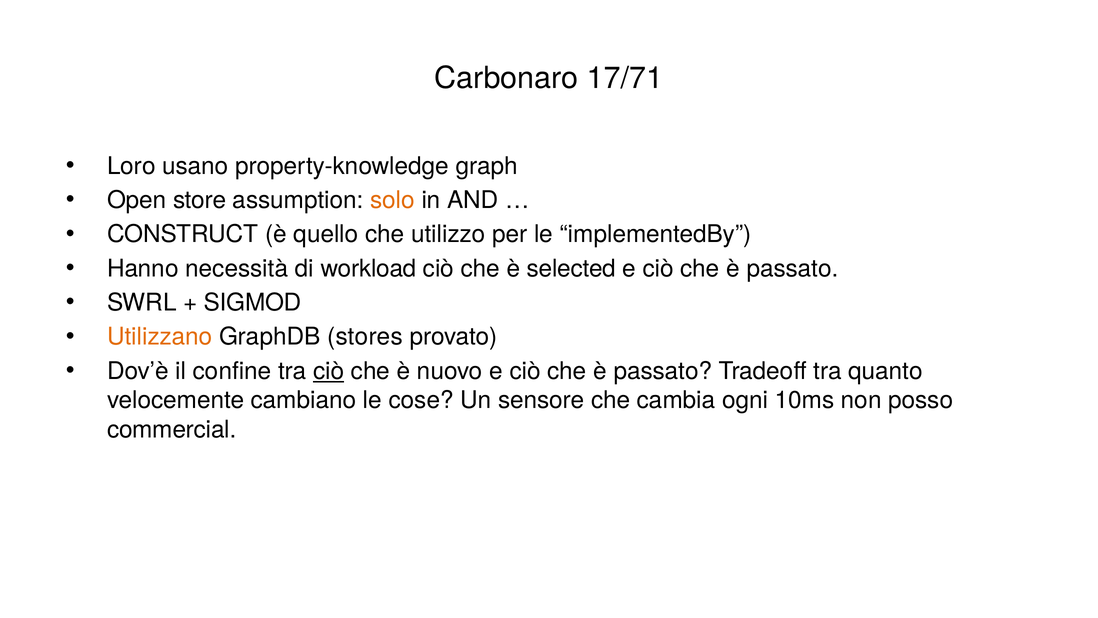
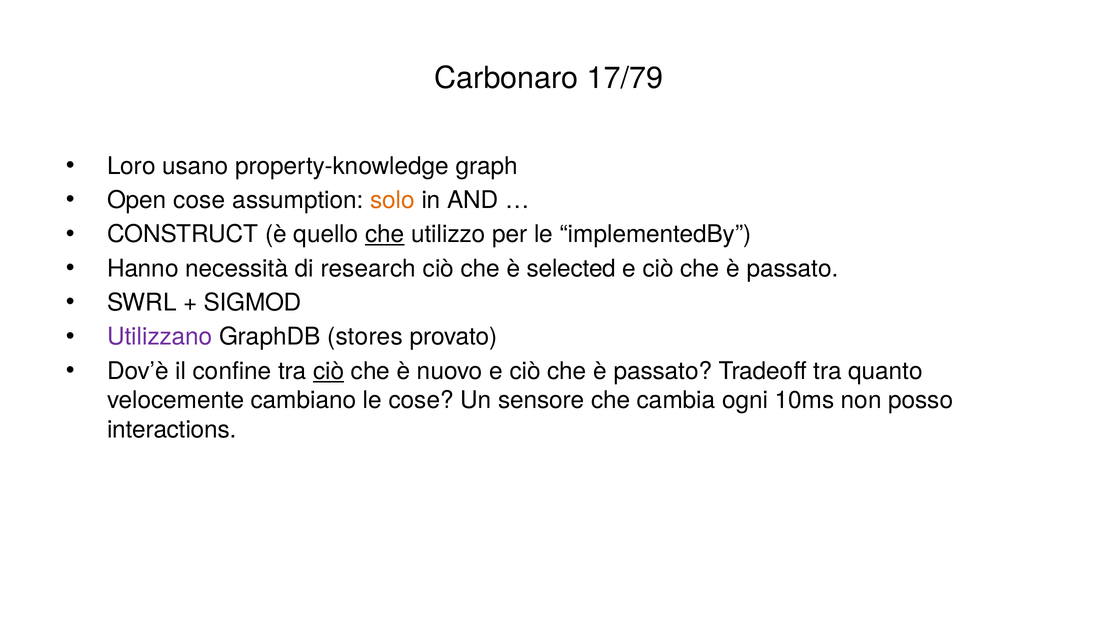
17/71: 17/71 -> 17/79 (625, 78)
Open store: store -> cose (199, 200)
che underline: none -> present (385, 234)
workload: workload -> research (368, 268)
Utilizzano colour: orange -> purple (160, 337)
commercial: commercial -> interactions (172, 429)
